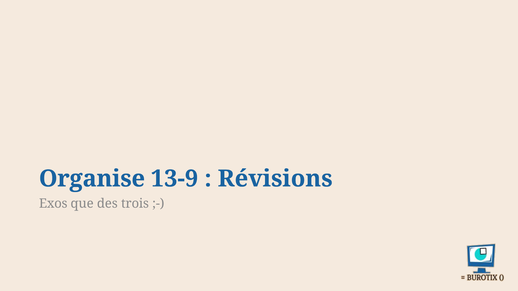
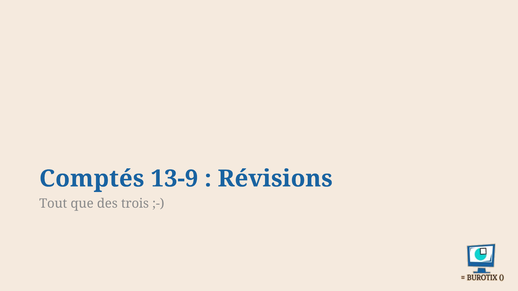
Organise: Organise -> Comptés (92, 179)
Exos: Exos -> Tout (53, 204)
